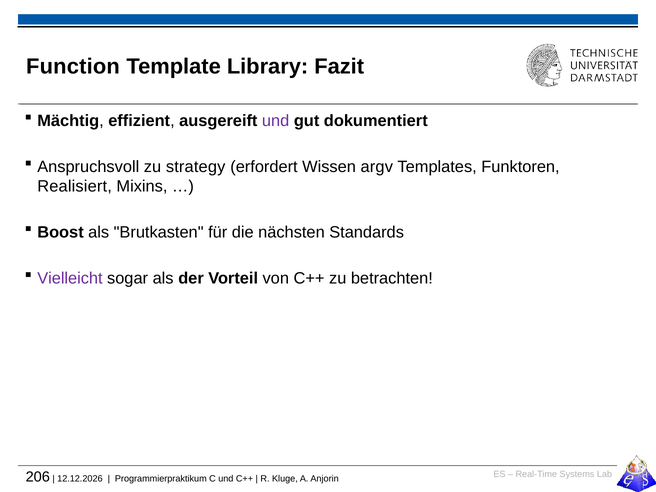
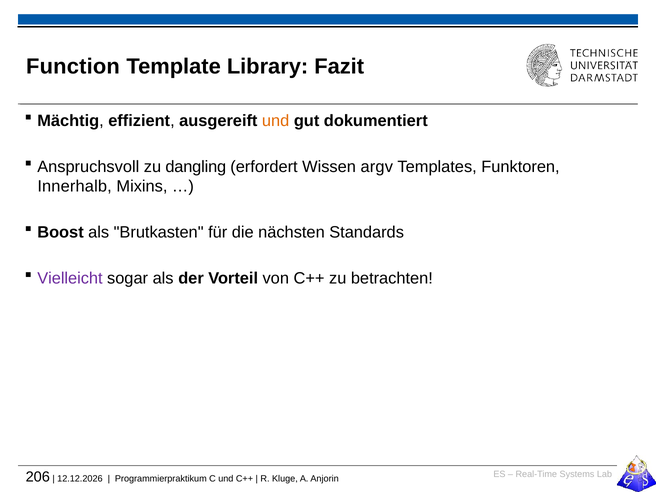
und colour: purple -> orange (276, 121)
strategy: strategy -> dangling (196, 167)
Realisiert: Realisiert -> Innerhalb (75, 186)
